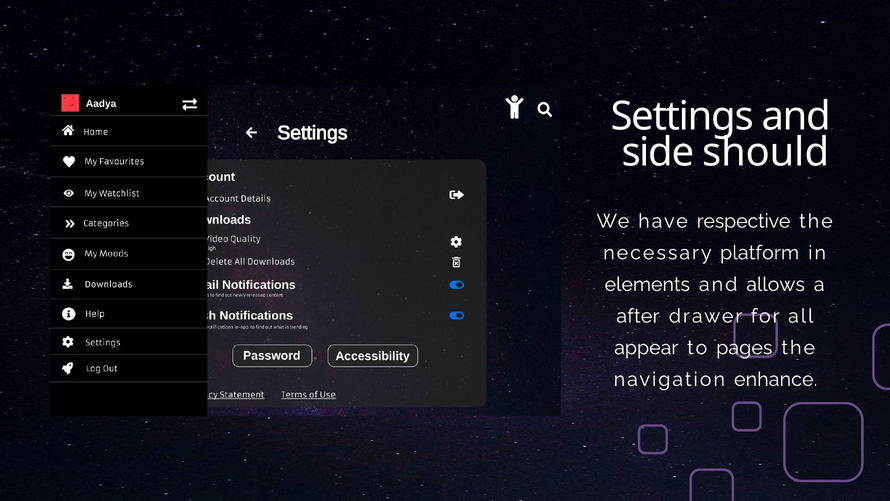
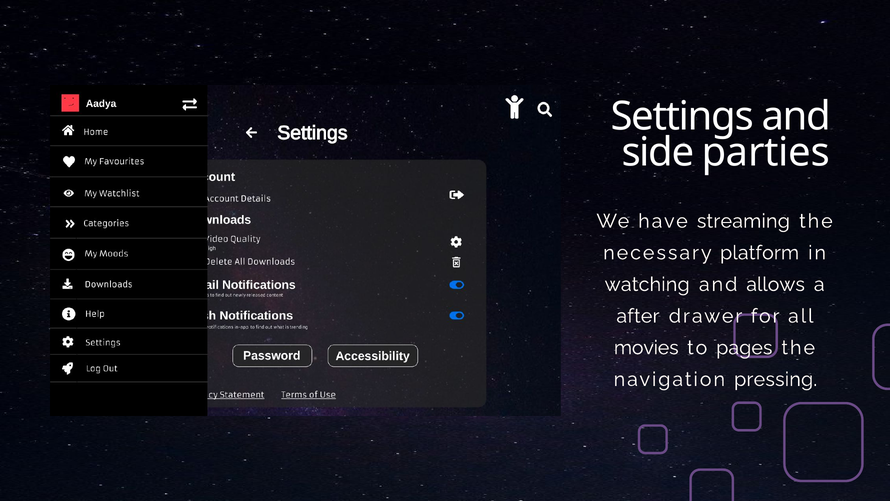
should: should -> parties (766, 152)
respective: respective -> streaming (743, 221)
elements: elements -> watching (647, 284)
appear: appear -> movies (646, 347)
enhance: enhance -> pressing (776, 379)
